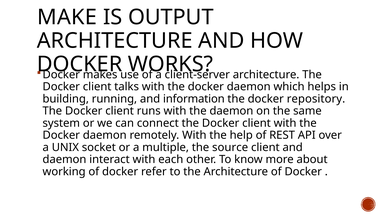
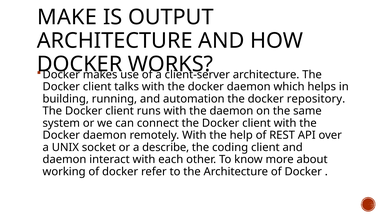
information: information -> automation (194, 99)
multiple: multiple -> describe (166, 147)
source: source -> coding (230, 147)
